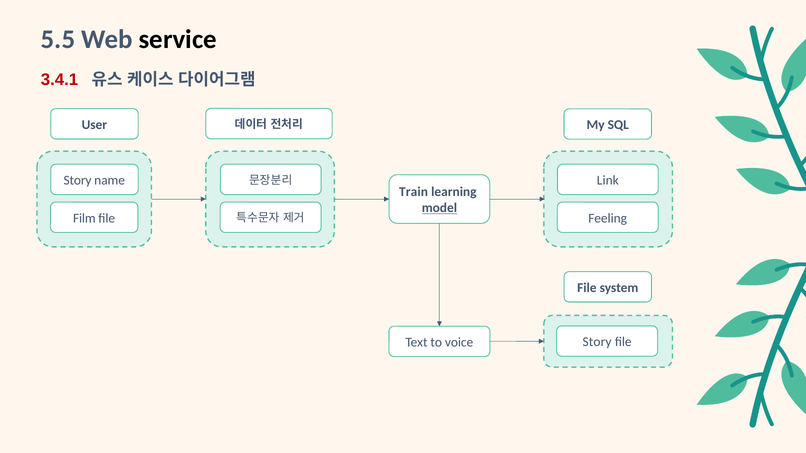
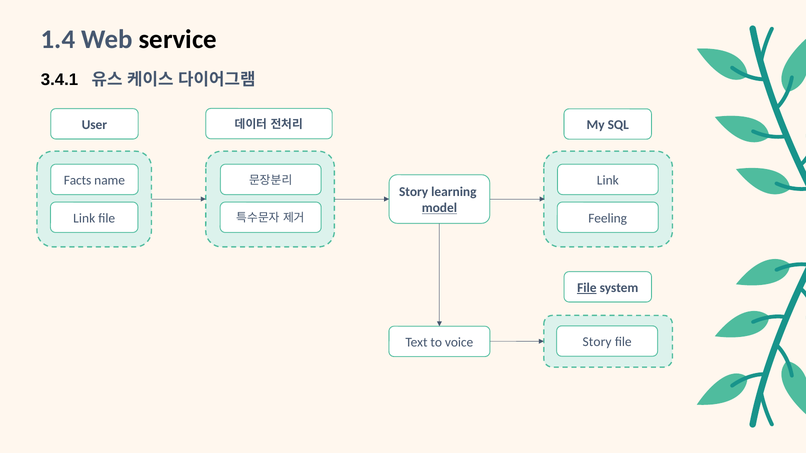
5.5: 5.5 -> 1.4 (58, 40)
3.4.1 colour: red -> black (60, 80)
Story: Story -> Facts (78, 180)
Train: Train -> Story (414, 192)
Film: Film -> Link (84, 218)
File underline: none -> present (587, 288)
